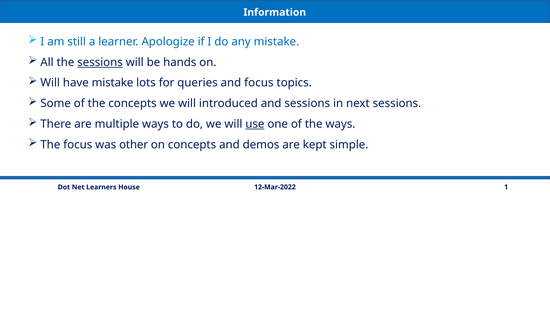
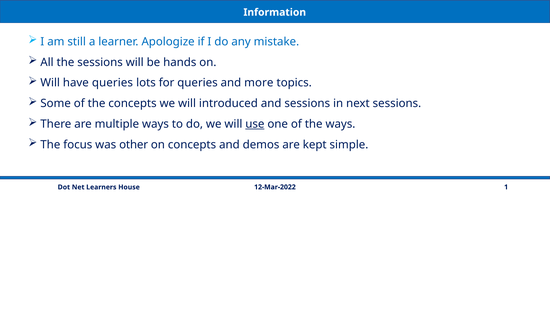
sessions underline: present -> none (100, 62)
have mistake: mistake -> queries (112, 83)
and focus: focus -> more (259, 83)
